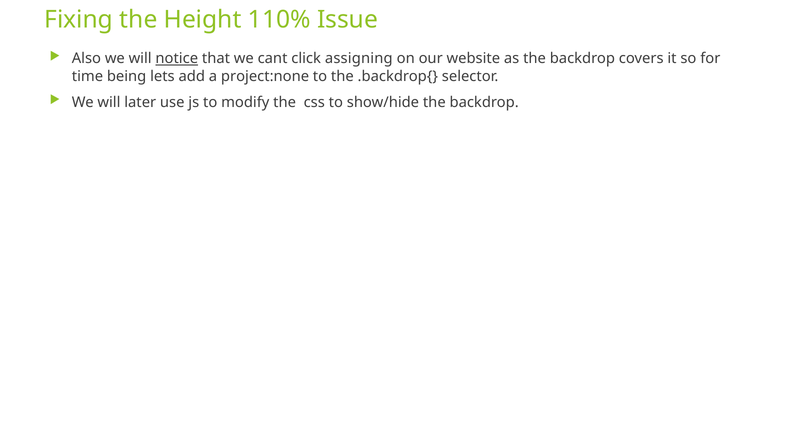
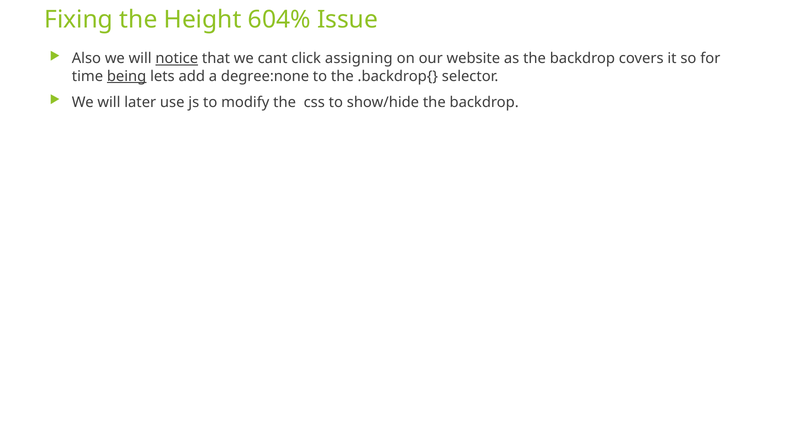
110%: 110% -> 604% (279, 19)
being underline: none -> present (127, 76)
project:none: project:none -> degree:none (265, 76)
